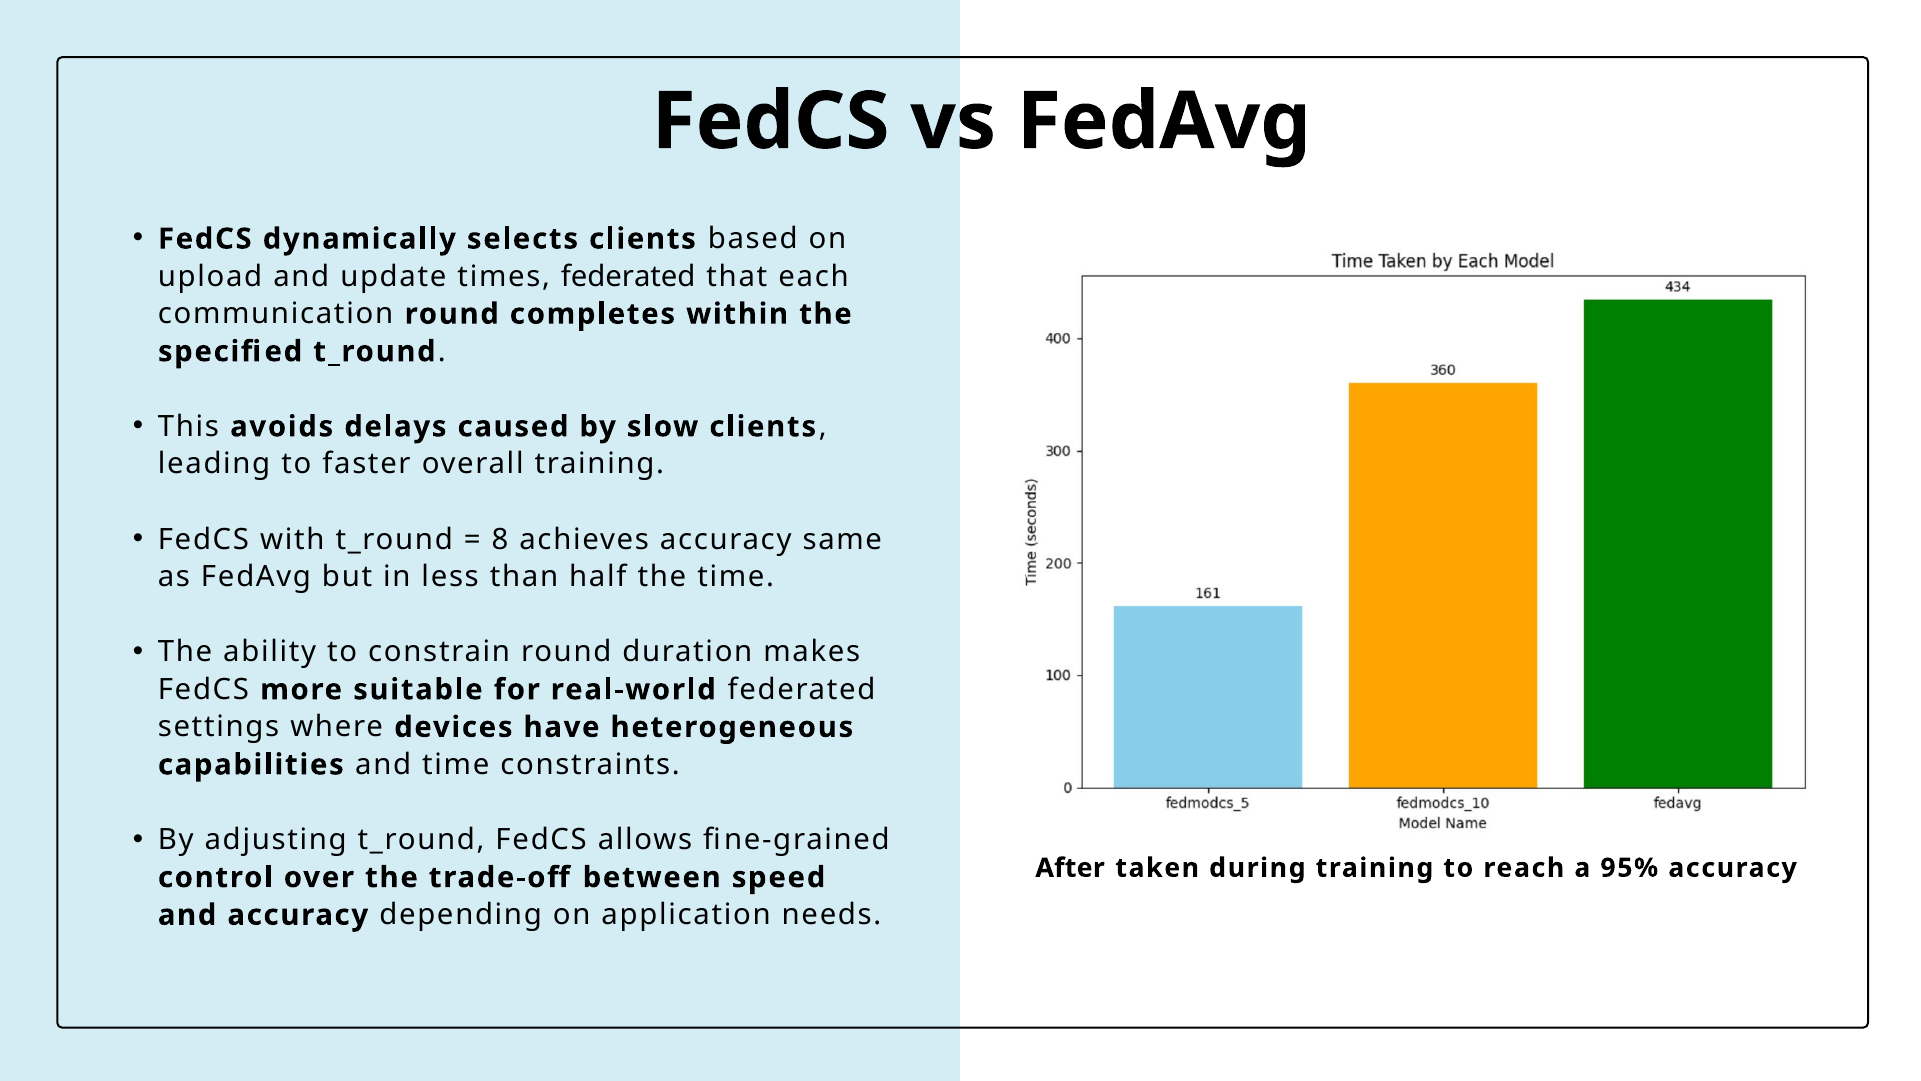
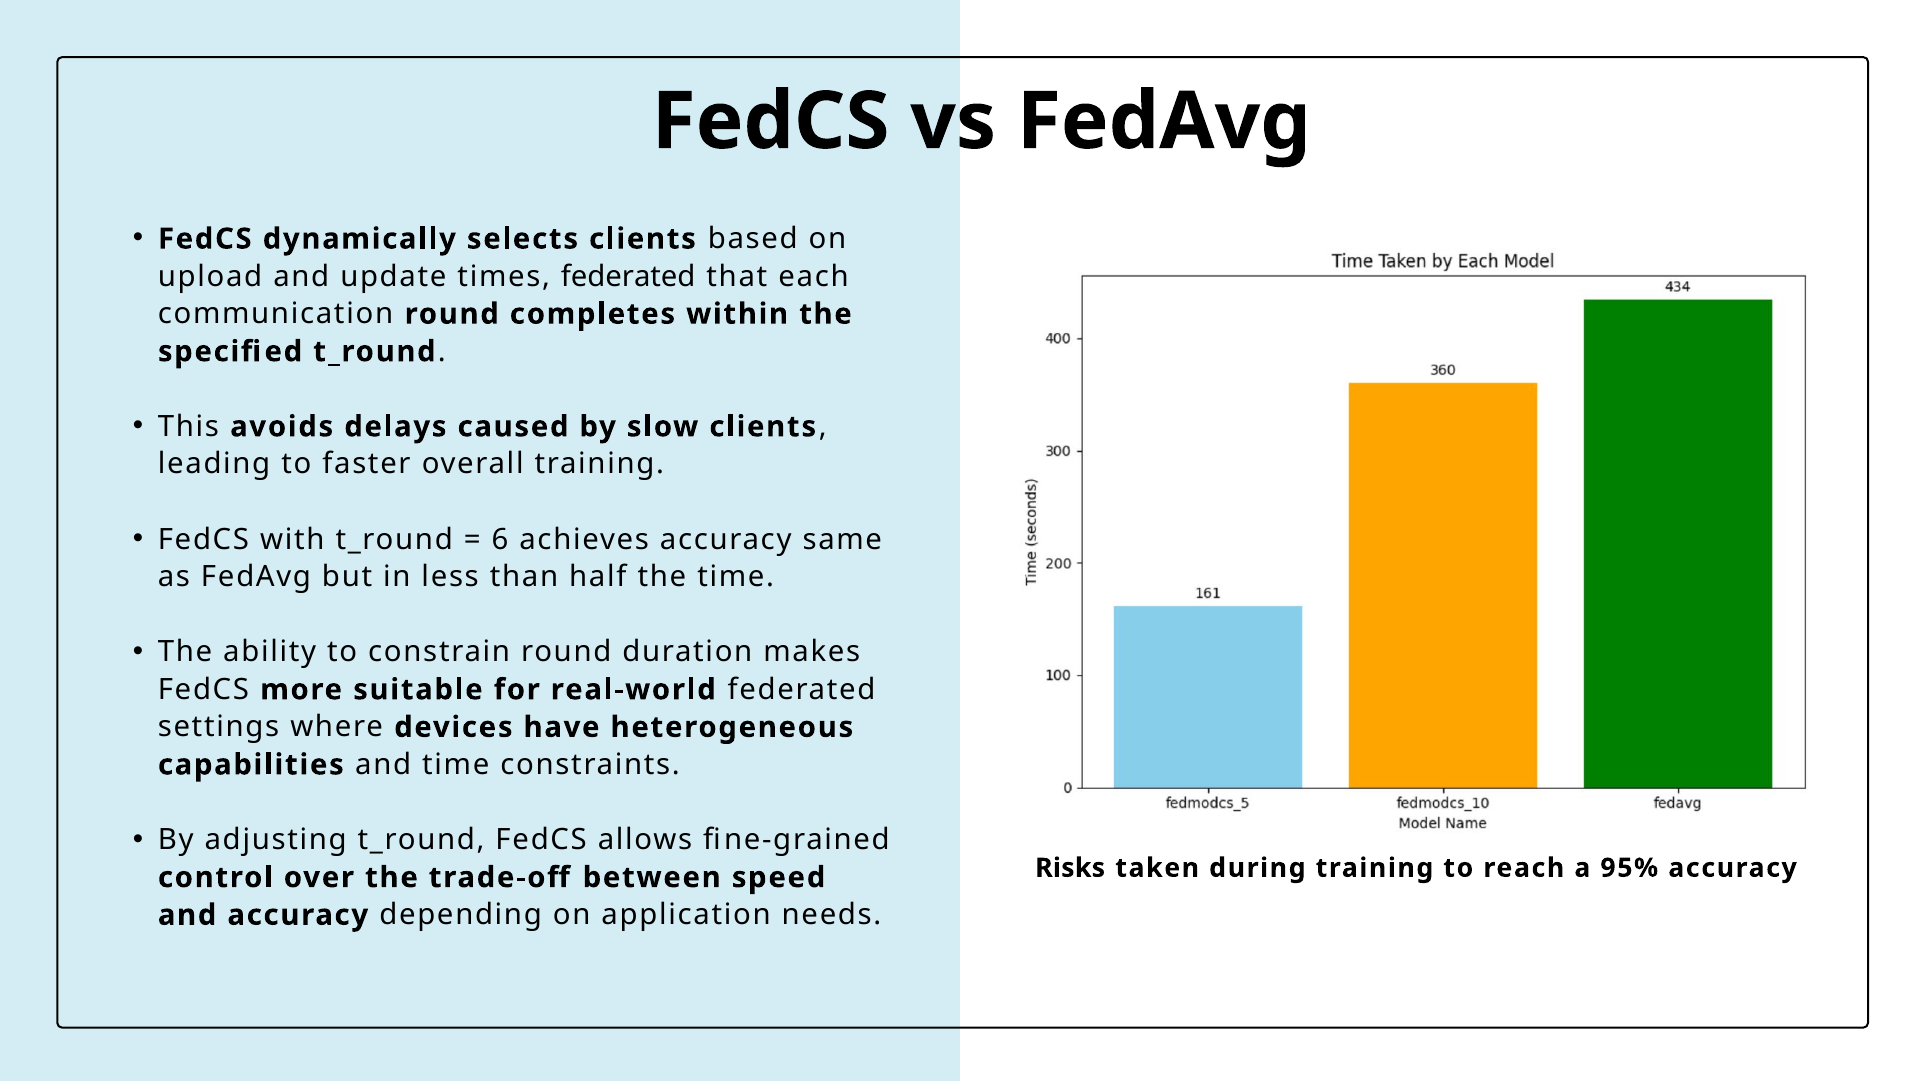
8: 8 -> 6 (500, 539)
After: After -> Risks (1070, 868)
